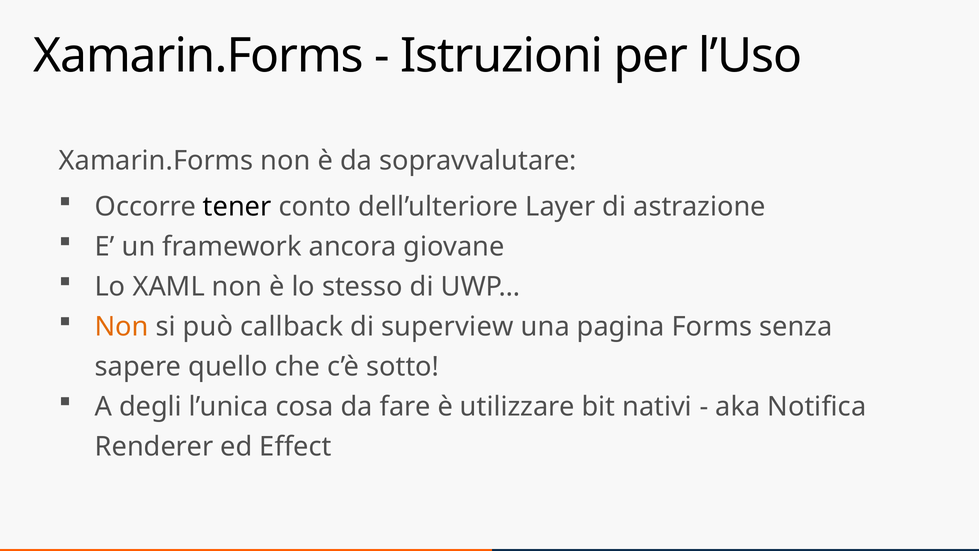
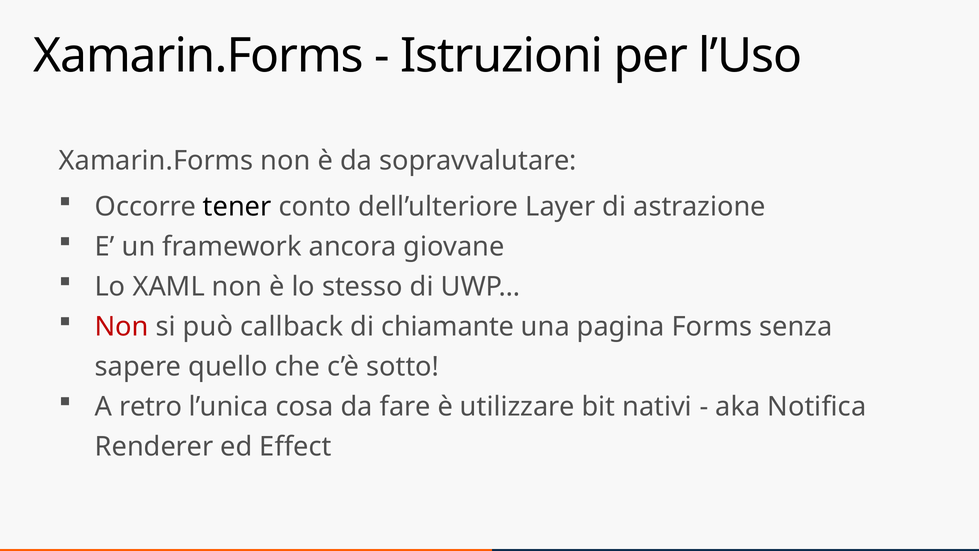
Non colour: orange -> red (122, 326)
superview: superview -> chiamante (448, 326)
degli: degli -> retro (151, 406)
